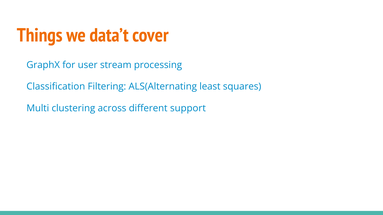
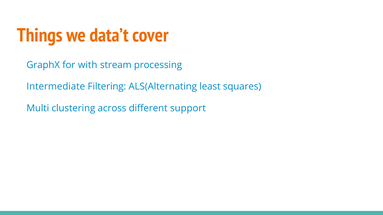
user: user -> with (88, 65)
Classification: Classification -> Intermediate (56, 87)
